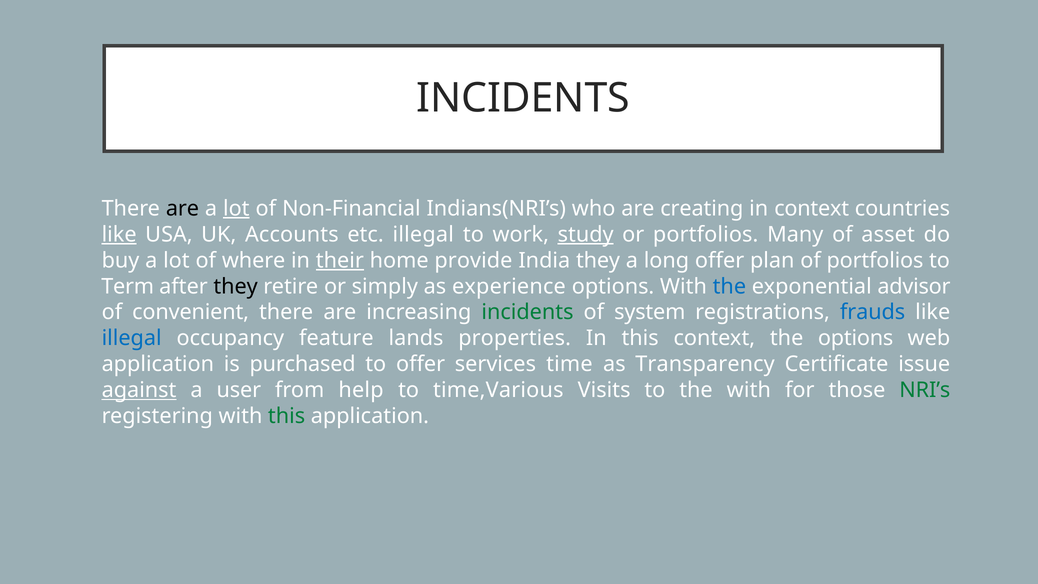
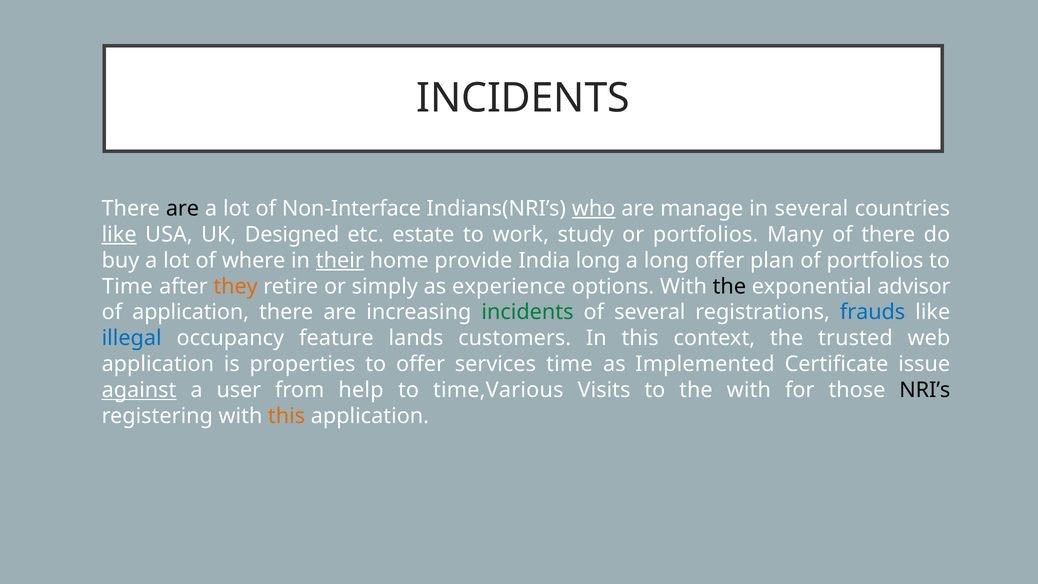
lot underline: present -> none (236, 208)
Non-Financial: Non-Financial -> Non-Interface (351, 208)
who underline: none -> present (594, 208)
creating: creating -> manage (702, 208)
in context: context -> several (811, 208)
Accounts: Accounts -> Designed (292, 234)
etc illegal: illegal -> estate (423, 234)
study underline: present -> none (586, 234)
of asset: asset -> there (888, 234)
India they: they -> long (598, 260)
Term: Term -> Time (127, 286)
they colour: black -> orange (236, 286)
the colour: blue -> black (729, 286)
of convenient: convenient -> application (191, 312)
of system: system -> several (650, 312)
properties: properties -> customers (515, 338)
the options: options -> trusted (855, 338)
purchased: purchased -> properties (303, 364)
Transparency: Transparency -> Implemented (705, 364)
NRI’s colour: green -> black (925, 390)
this colour: green -> orange (287, 416)
